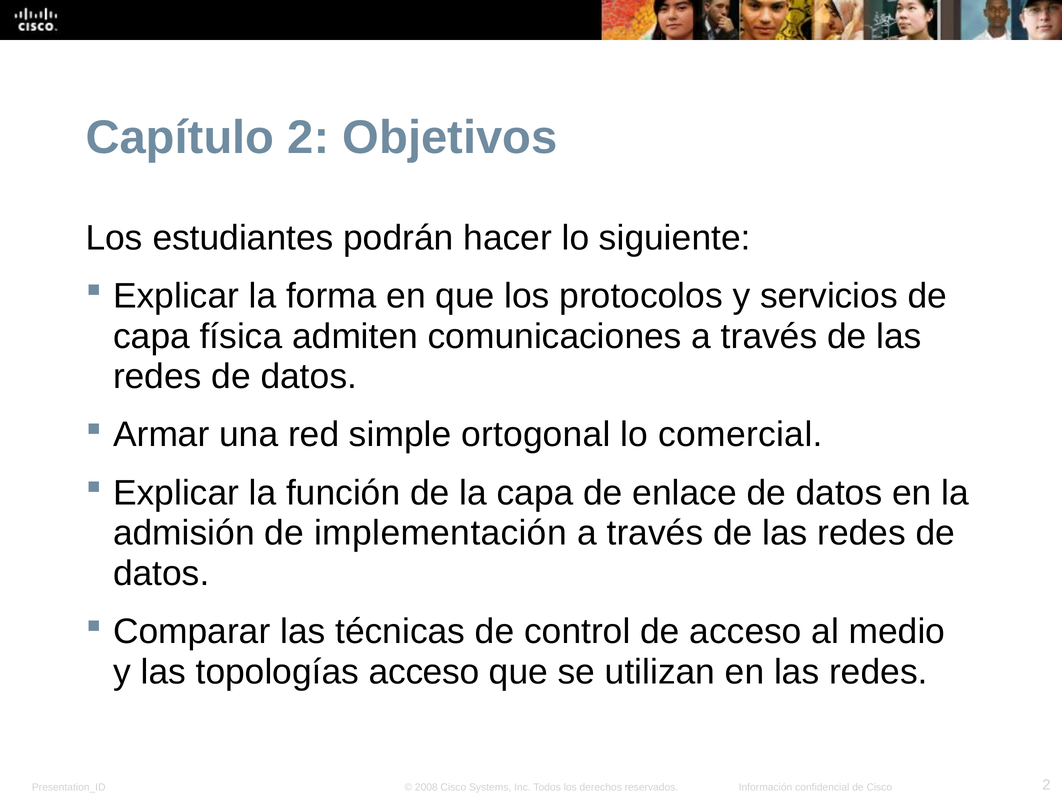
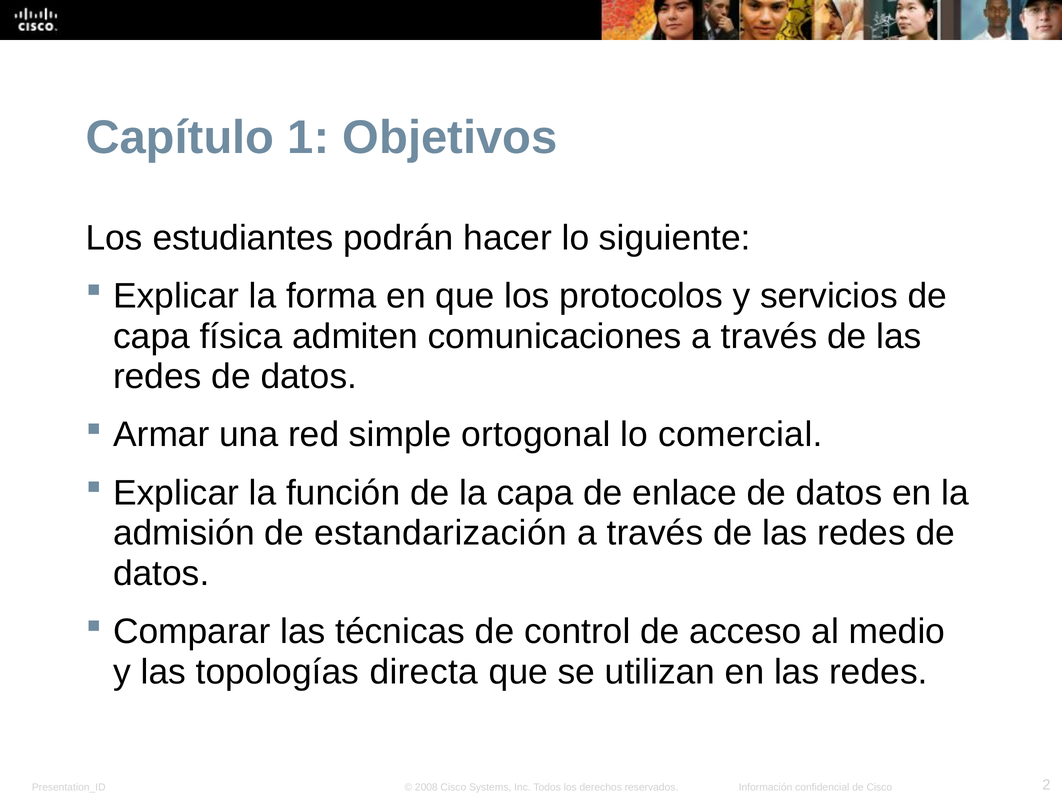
Capítulo 2: 2 -> 1 (308, 138)
implementación: implementación -> estandarización (440, 533)
topologías acceso: acceso -> directa (424, 672)
